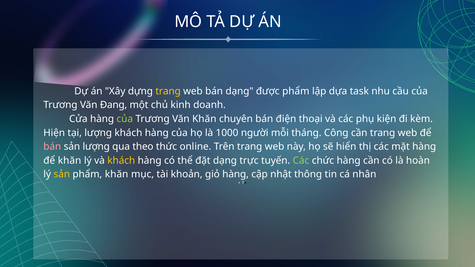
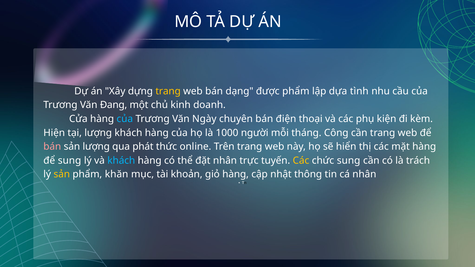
task: task -> tình (359, 91)
của colour: light green -> light blue (125, 119)
Văn Khăn: Khăn -> Ngày (204, 119)
theo: theo -> phát (143, 147)
để khăn: khăn -> sung (70, 161)
khách colour: yellow -> light blue (121, 161)
đặt dạng: dạng -> nhân (225, 161)
Các colour: light green -> yellow (301, 161)
chức hàng: hàng -> sung (349, 161)
hoàn: hoàn -> trách (418, 161)
